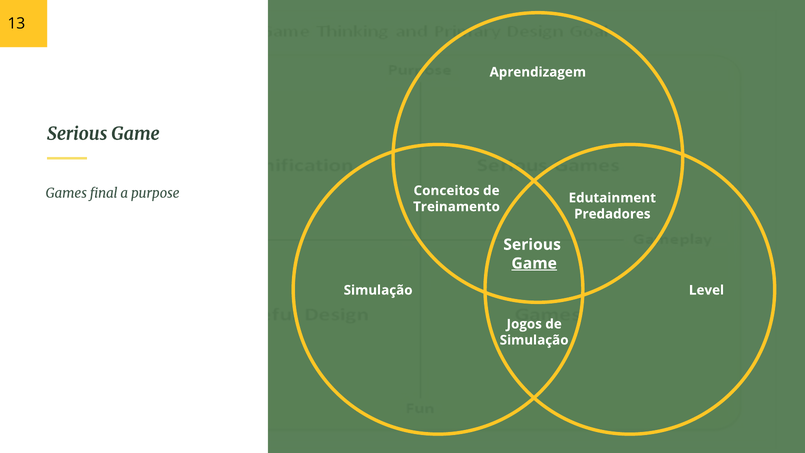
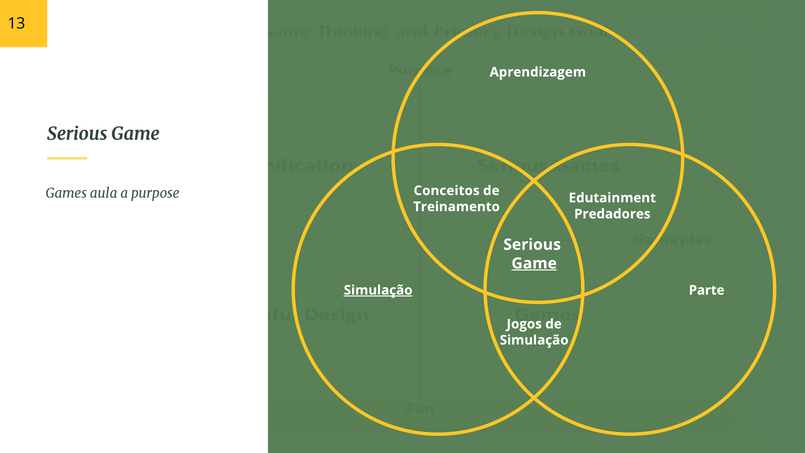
final: final -> aula (104, 193)
Simulação underline: none -> present (378, 290)
Level: Level -> Parte (707, 290)
